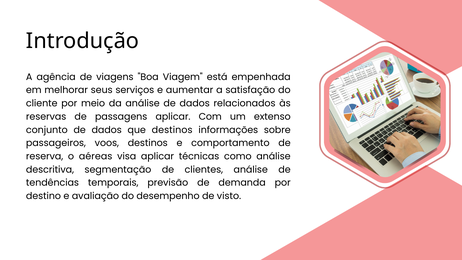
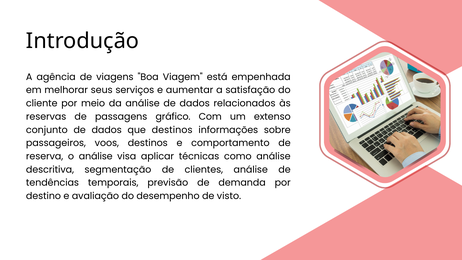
passagens aplicar: aplicar -> gráfico (173, 117)
o aéreas: aéreas -> análise (96, 156)
